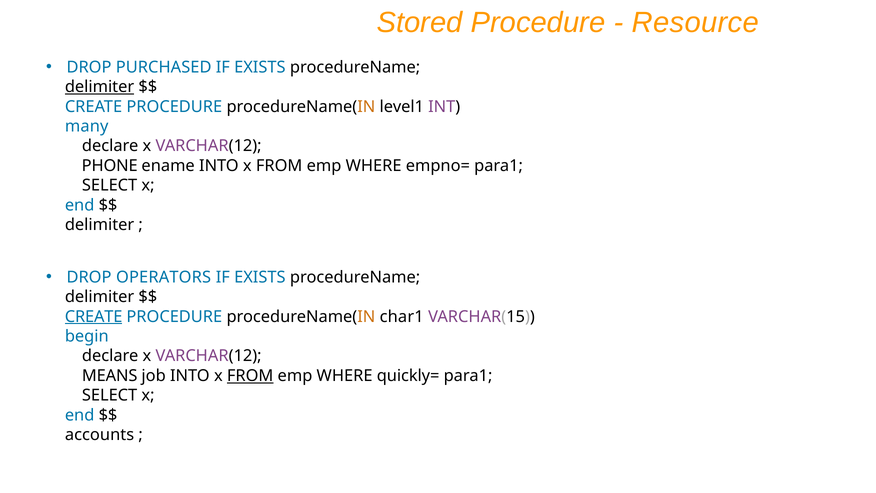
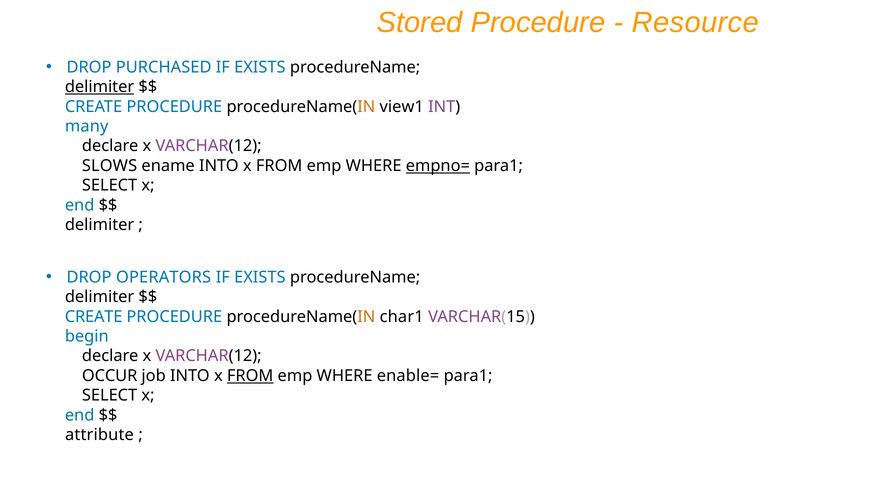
level1: level1 -> view1 (402, 107)
PHONE: PHONE -> SLOWS (110, 166)
empno= underline: none -> present (438, 166)
CREATE underline: present -> none (94, 316)
MEANS: MEANS -> OCCUR (110, 376)
quickly=: quickly= -> enable= (408, 376)
accounts: accounts -> attribute (99, 435)
